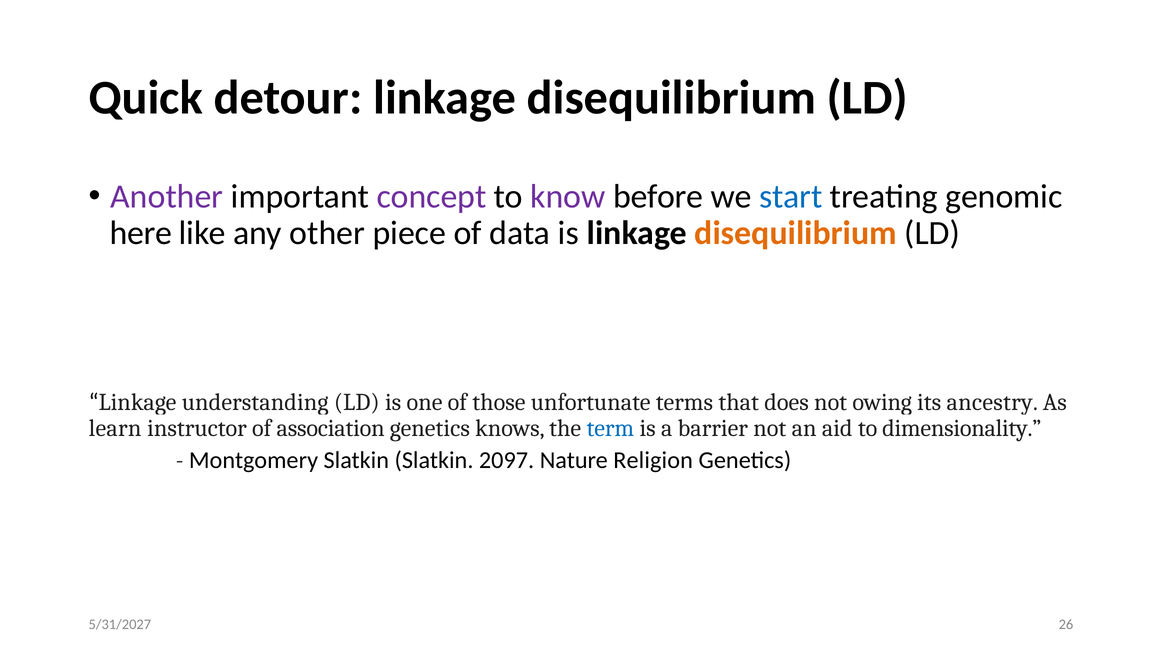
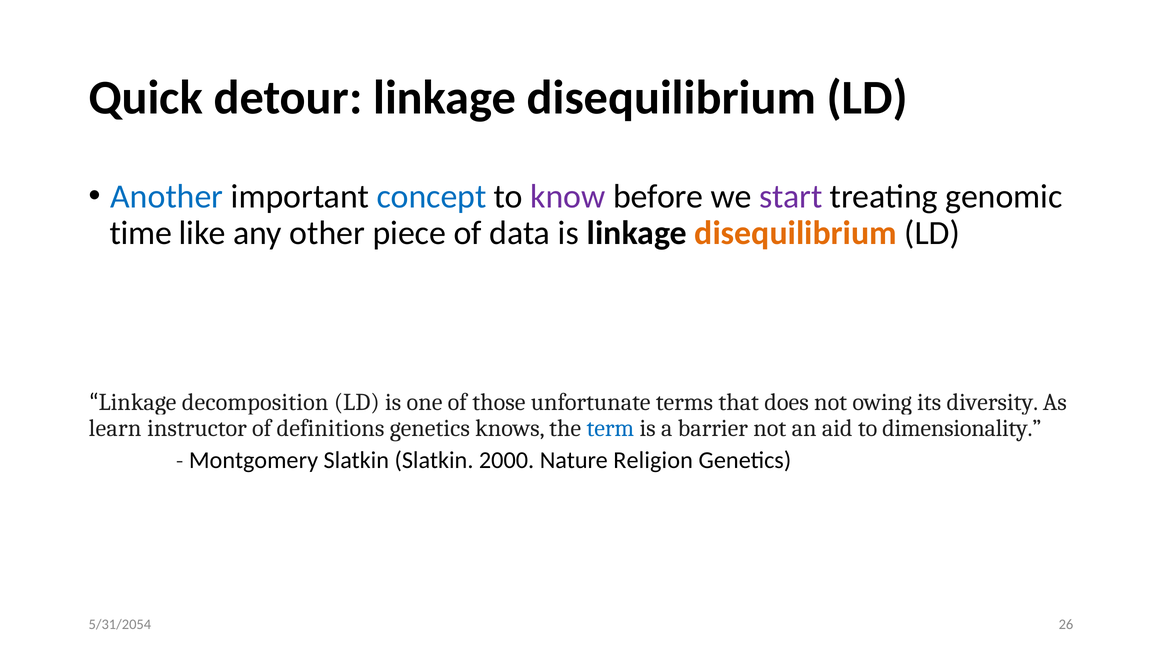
Another colour: purple -> blue (167, 196)
concept colour: purple -> blue (431, 196)
start colour: blue -> purple (791, 196)
here: here -> time (141, 233)
understanding: understanding -> decomposition (255, 402)
ancestry: ancestry -> diversity (992, 402)
association: association -> definitions (331, 428)
2097: 2097 -> 2000 (507, 460)
5/31/2027: 5/31/2027 -> 5/31/2054 (120, 624)
